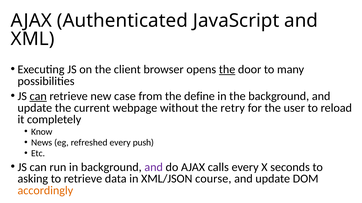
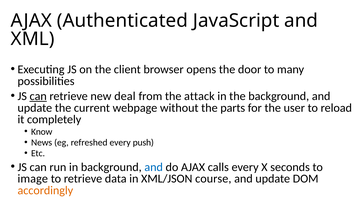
the underline: present -> none (227, 70)
case: case -> deal (125, 96)
define: define -> attack (199, 96)
retry: retry -> parts (233, 108)
and colour: purple -> blue (154, 168)
asking: asking -> image (33, 179)
